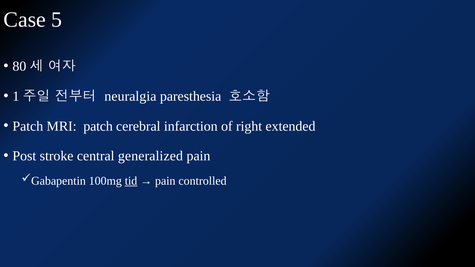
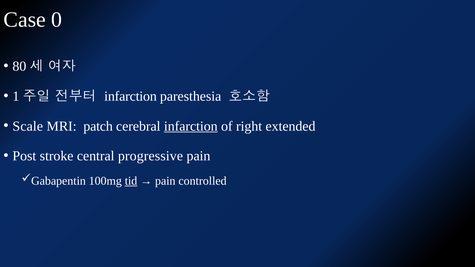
5: 5 -> 0 (57, 20)
neuralgia: neuralgia -> infarction (131, 96)
Patch: Patch -> Scale (28, 126)
infarction underline: none -> present (191, 126)
generalized: generalized -> progressive (150, 156)
